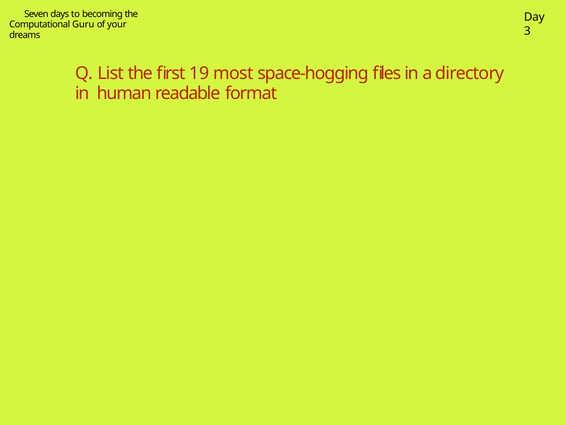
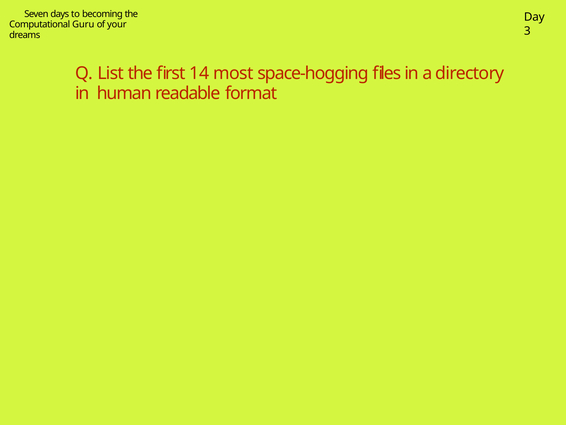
19: 19 -> 14 (199, 73)
